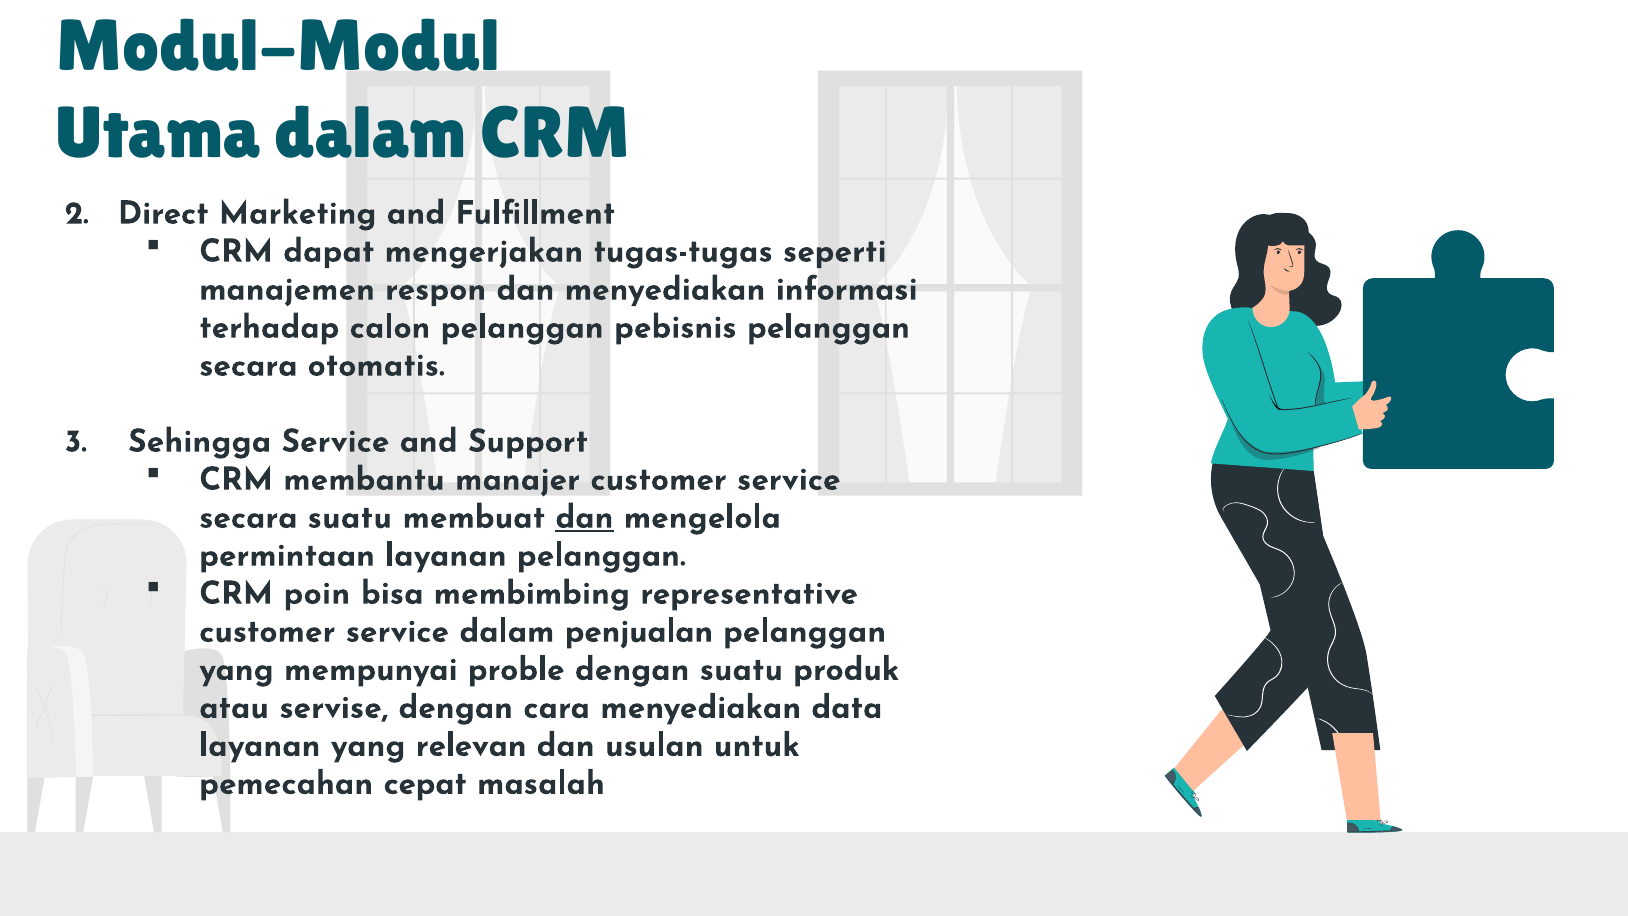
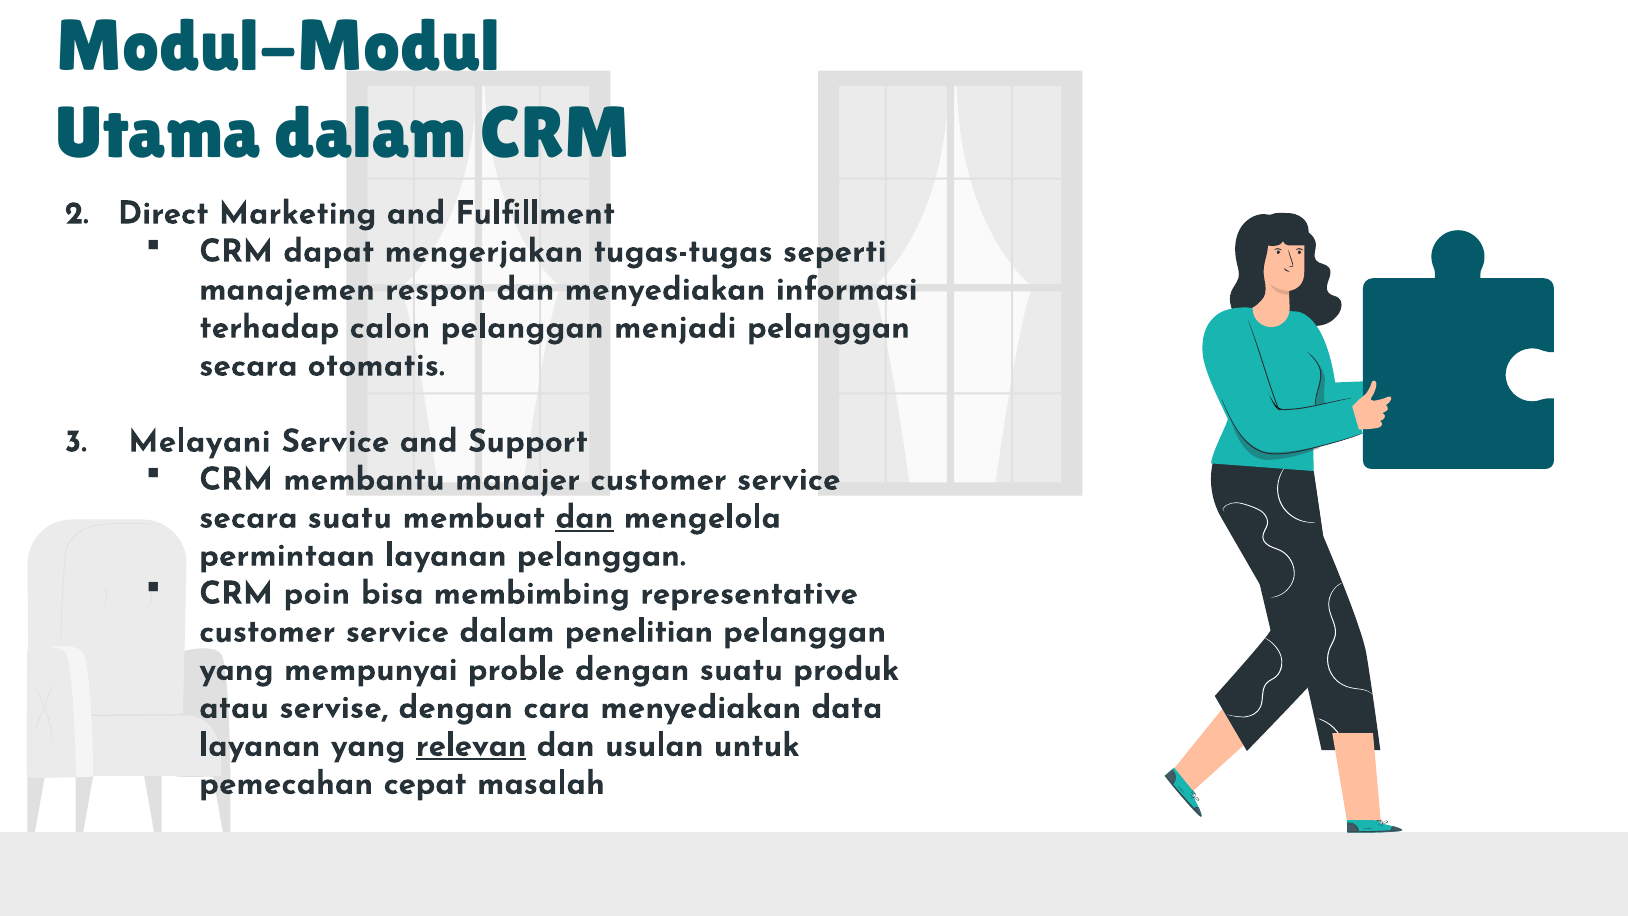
pebisnis: pebisnis -> menjadi (675, 327)
Sehingga: Sehingga -> Melayani (200, 441)
penjualan: penjualan -> penelitian (639, 631)
relevan underline: none -> present (471, 745)
